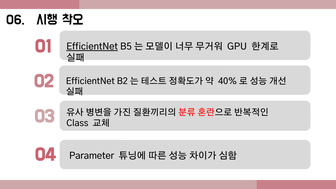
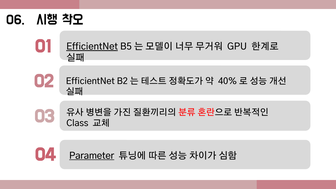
Parameter underline: none -> present (92, 156)
